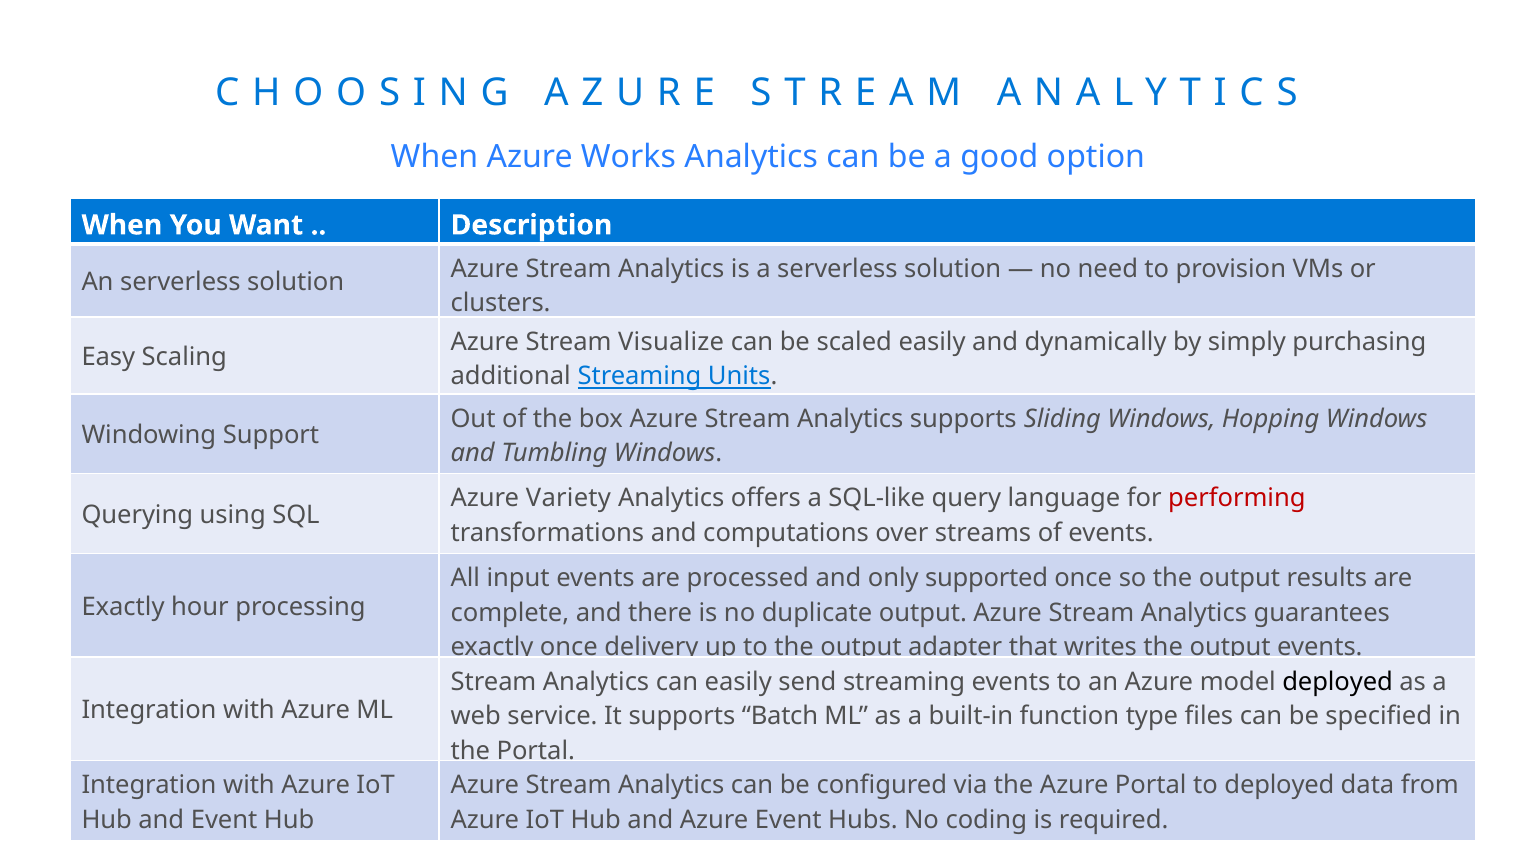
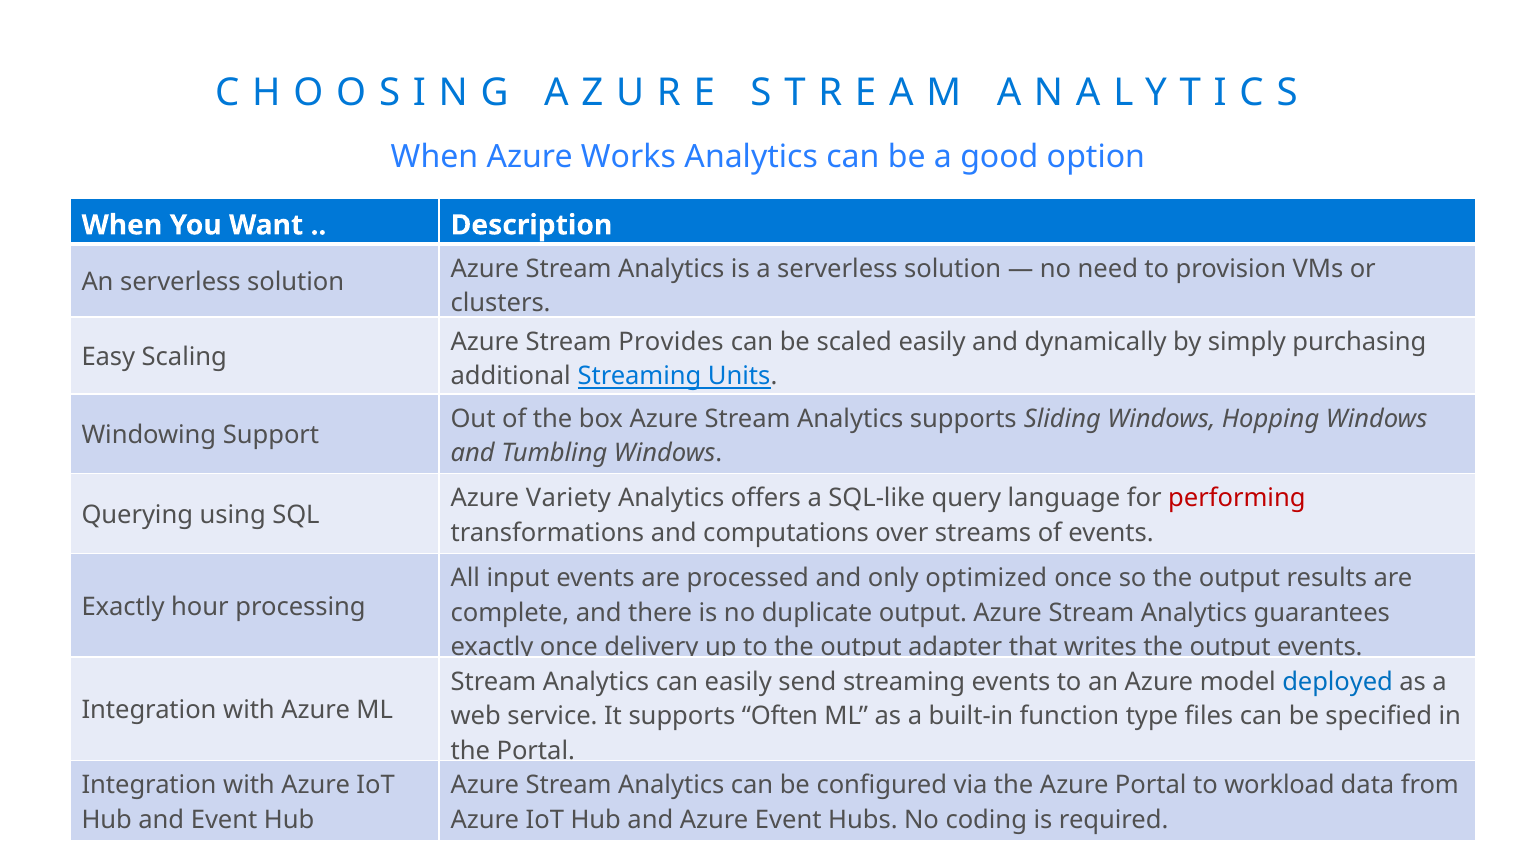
Visualize: Visualize -> Provides (671, 342)
supported: supported -> optimized (986, 578)
deployed colour: black -> blue (1338, 682)
Batch: Batch -> Often (780, 716)
to deployed: deployed -> workload (1279, 785)
